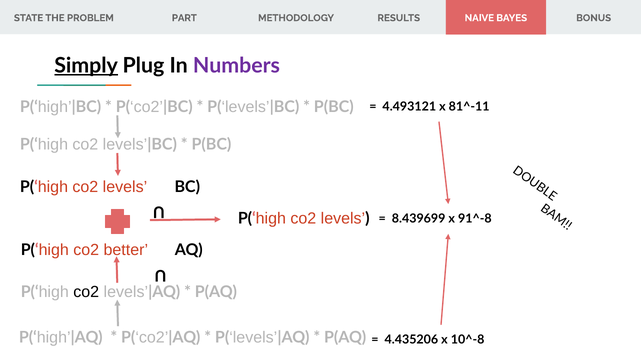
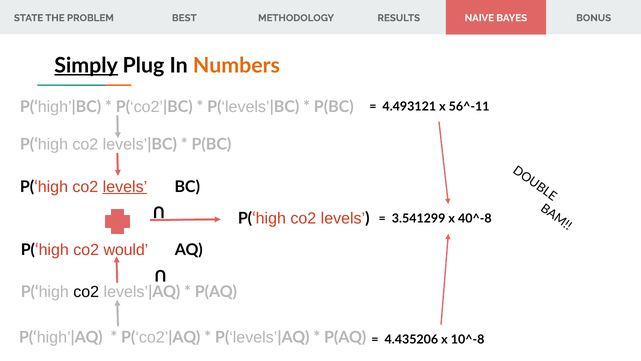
PART: PART -> BEST (184, 18)
Numbers colour: purple -> orange (236, 65)
81^-11: 81^-11 -> 56^-11 (469, 106)
levels underline: none -> present (125, 187)
8.439699: 8.439699 -> 3.541299 (419, 219)
91^-8: 91^-8 -> 40^-8 (475, 219)
better: better -> would (126, 250)
